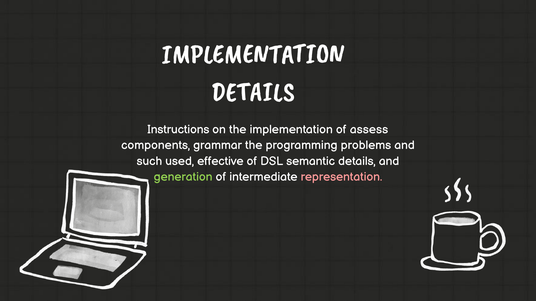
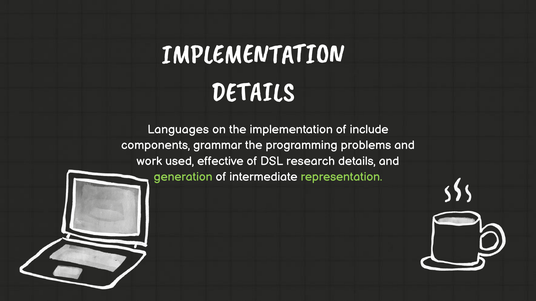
Instructions: Instructions -> Languages (178, 130)
assess: assess -> include (369, 130)
such: such -> work (149, 161)
semantic: semantic -> research (311, 161)
representation colour: pink -> light green (341, 177)
